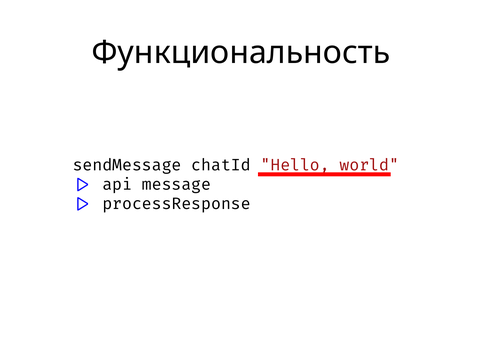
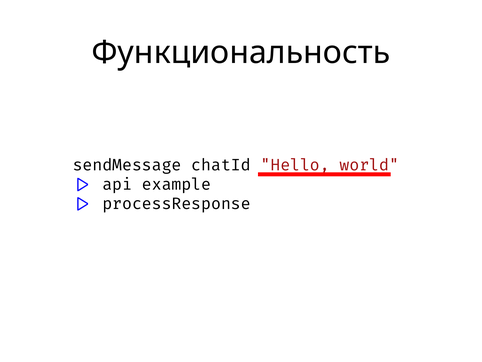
message: message -> example (177, 184)
